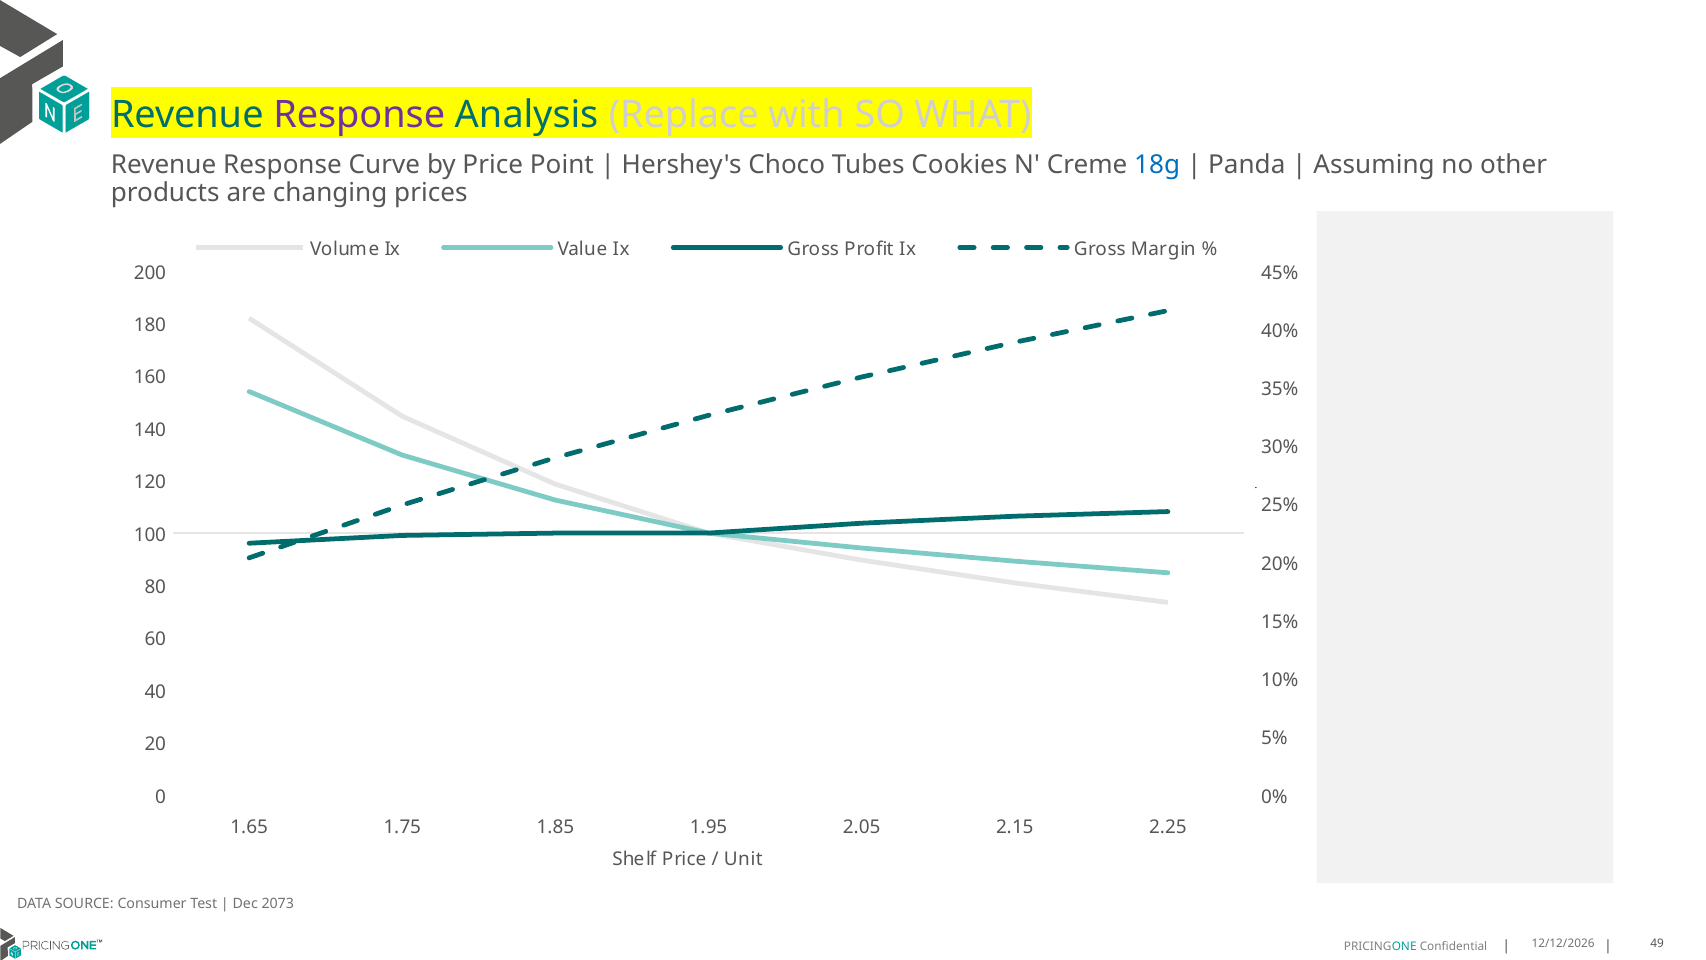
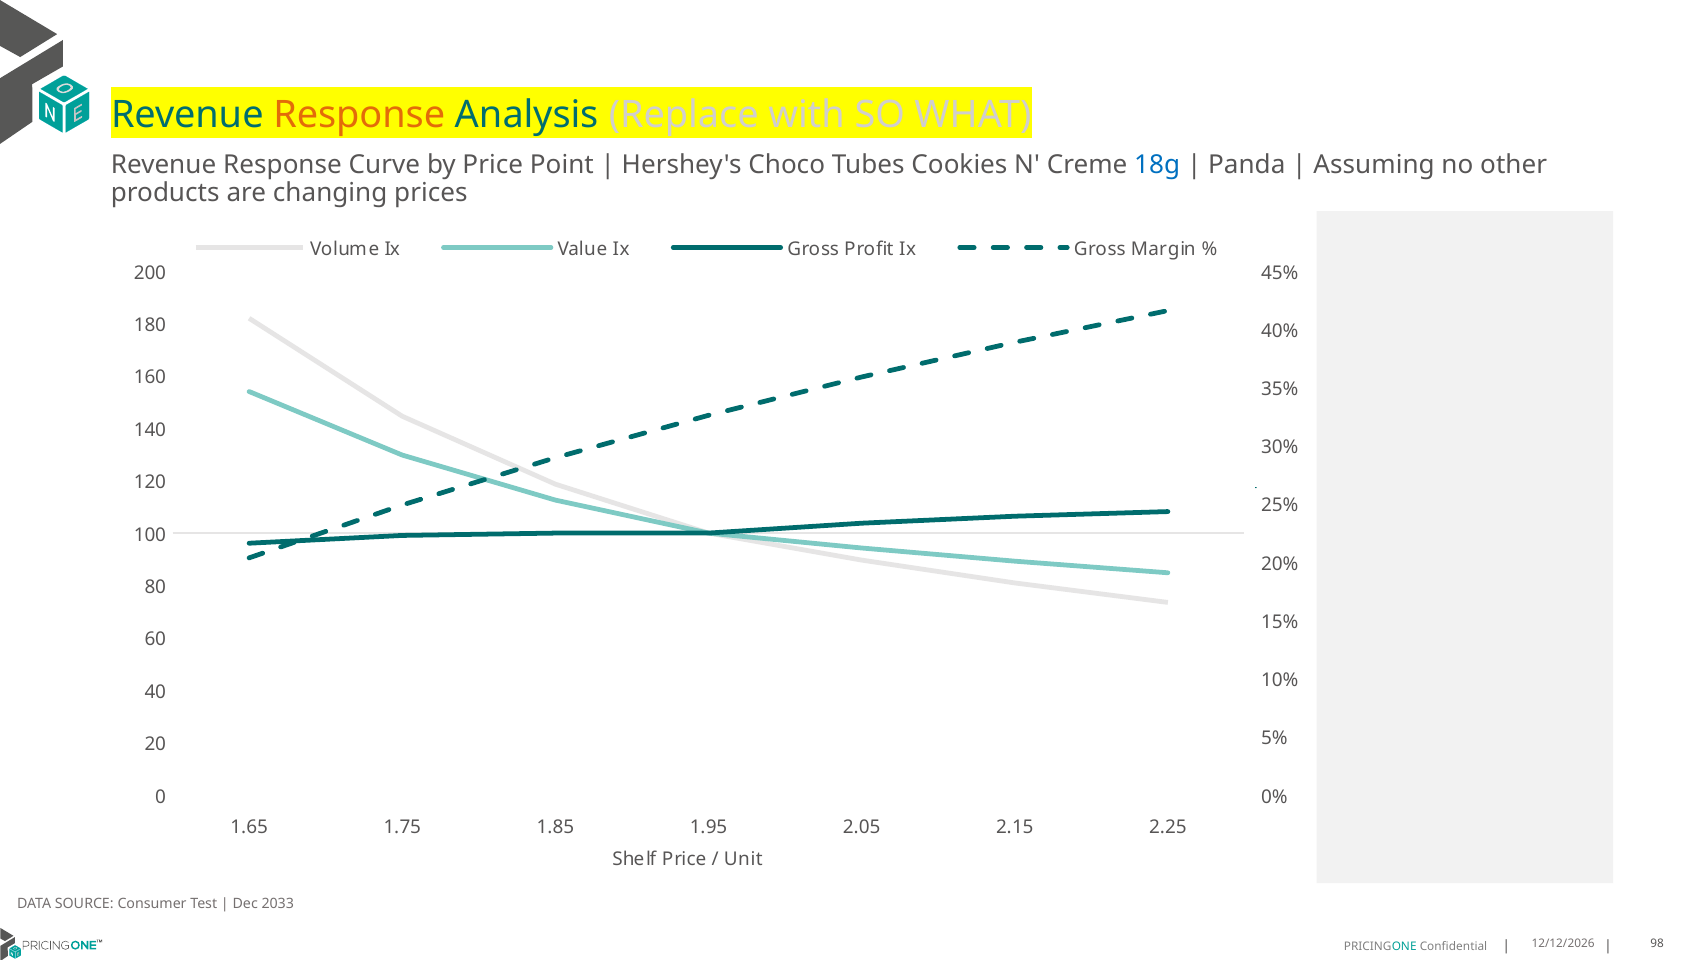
Response colour: purple -> orange (359, 115)
2073: 2073 -> 2033 (278, 904)
49: 49 -> 98 (1657, 944)
